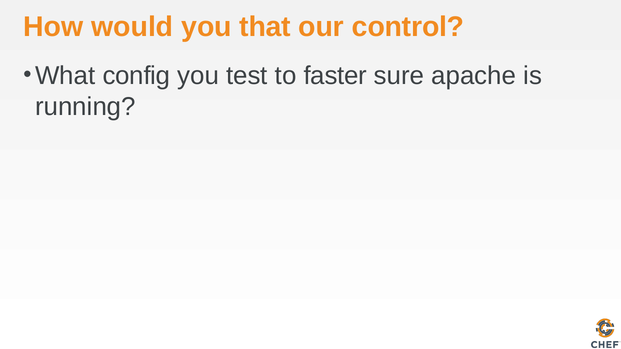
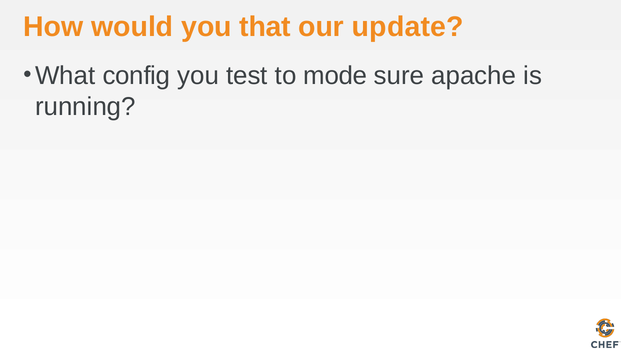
control: control -> update (408, 27)
faster: faster -> mode (335, 76)
